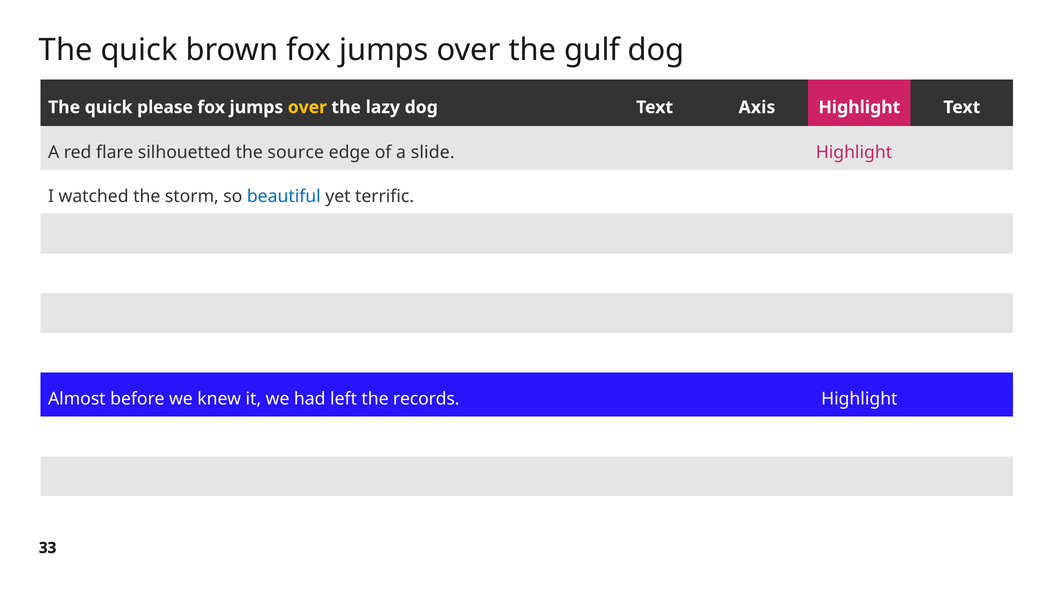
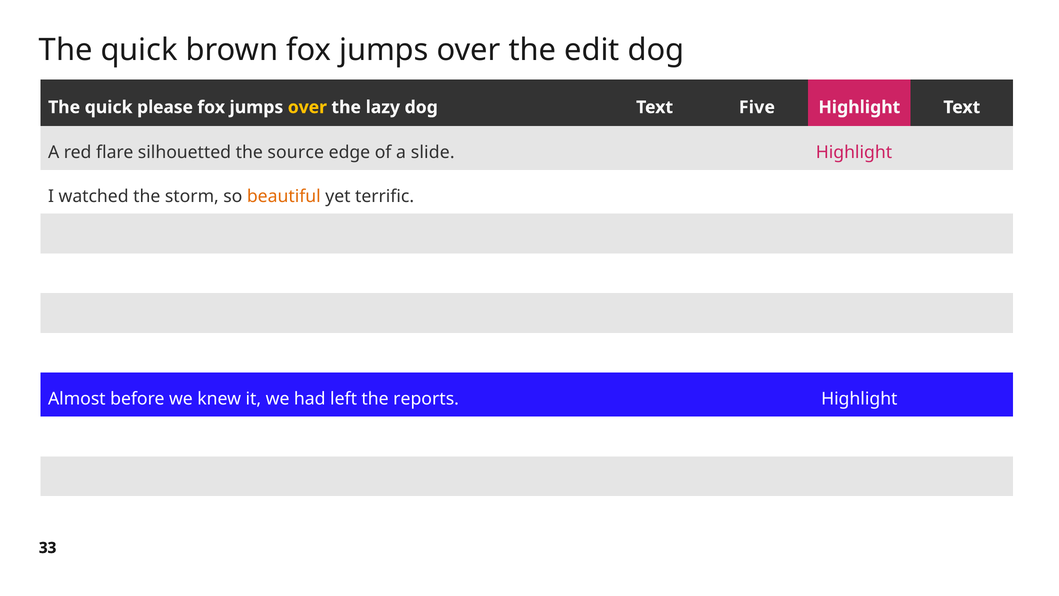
gulf: gulf -> edit (592, 50)
Axis: Axis -> Five (757, 107)
beautiful colour: blue -> orange (284, 196)
records: records -> reports (426, 399)
